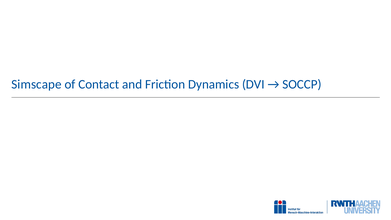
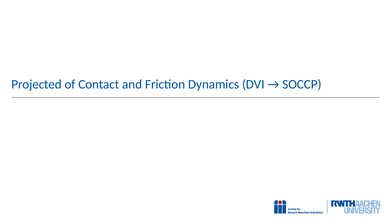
Simscape: Simscape -> Projected (37, 84)
